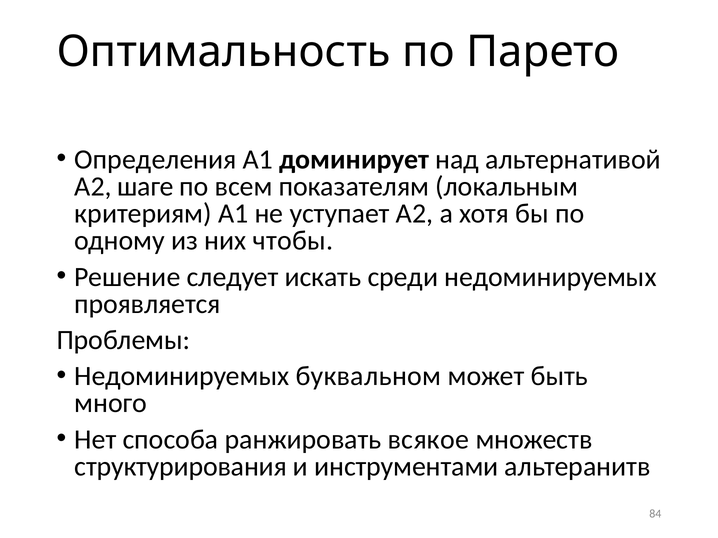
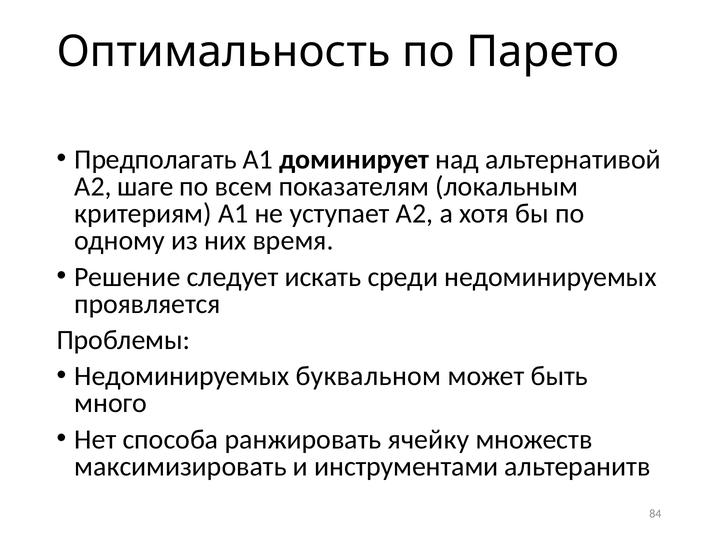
Определения: Определения -> Предполагать (156, 159)
чтобы: чтобы -> время (293, 241)
всякое: всякое -> ячейку (429, 440)
структурирования: структурирования -> максимизировать (181, 467)
